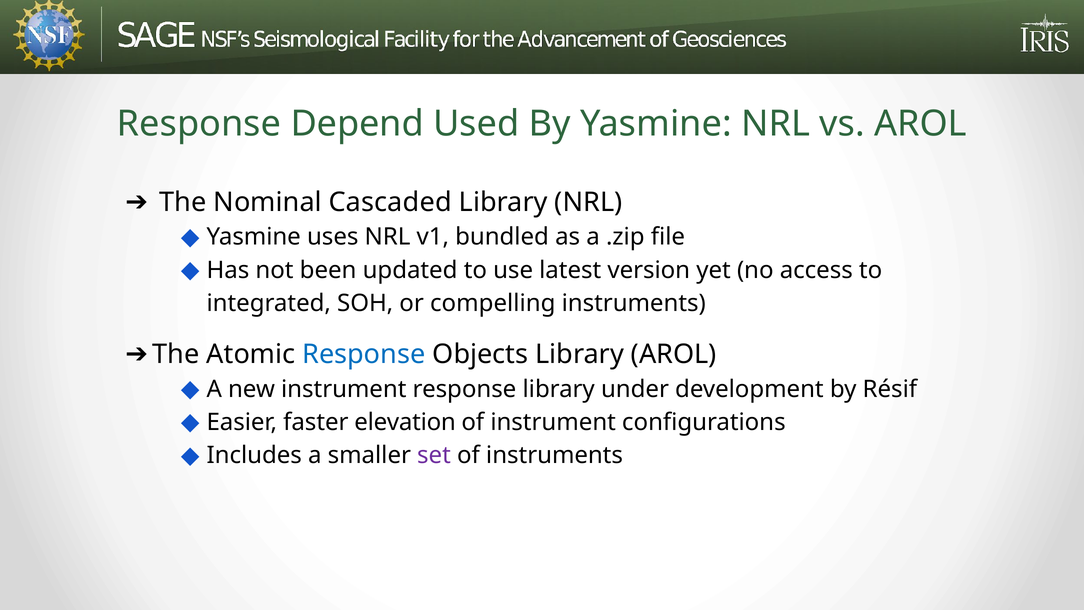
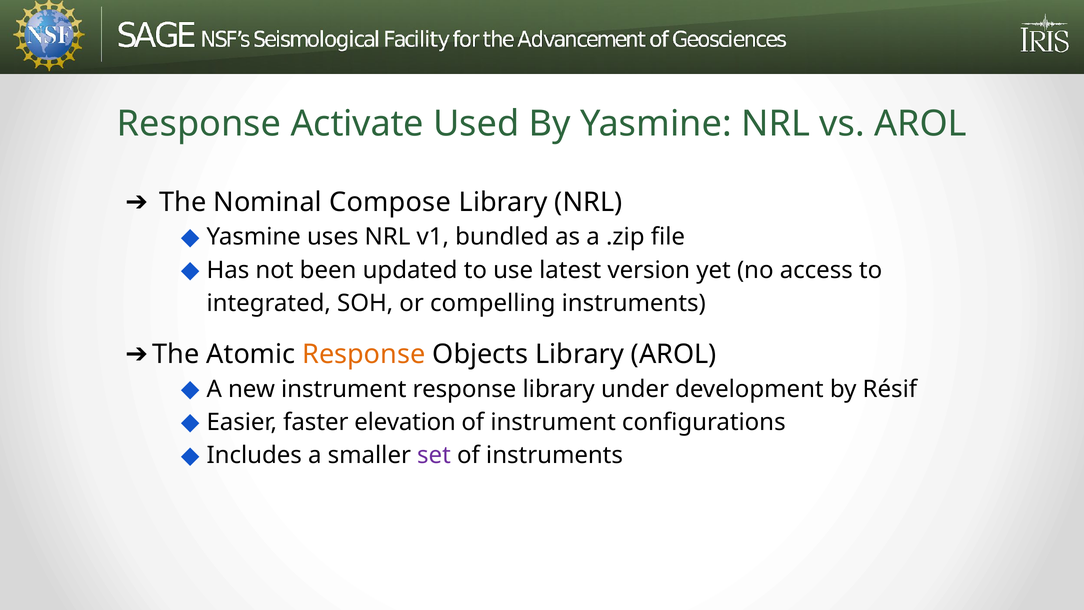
Depend: Depend -> Activate (357, 124)
Cascaded: Cascaded -> Compose (390, 202)
Response colour: blue -> orange (364, 354)
